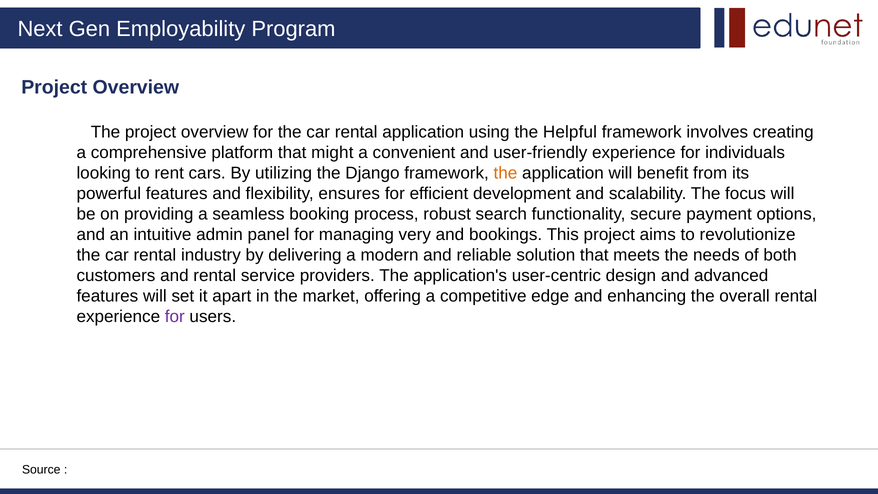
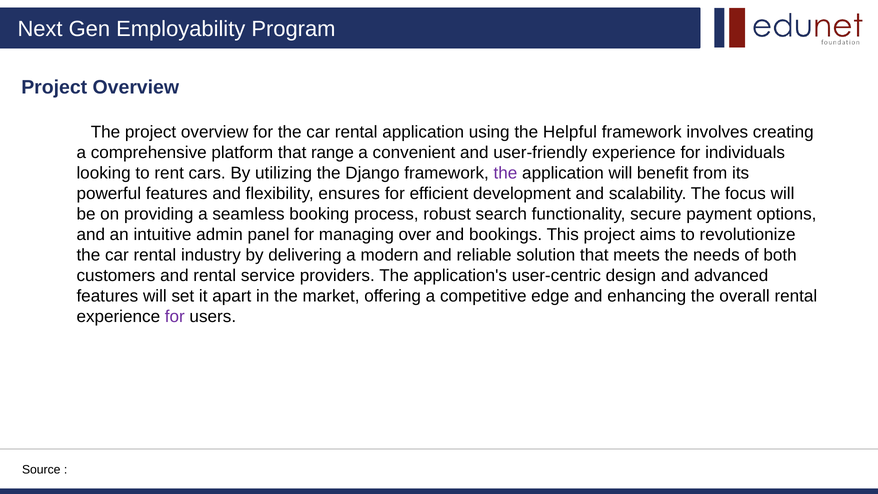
might: might -> range (332, 152)
the colour: orange -> purple (505, 173)
very: very -> over (415, 234)
